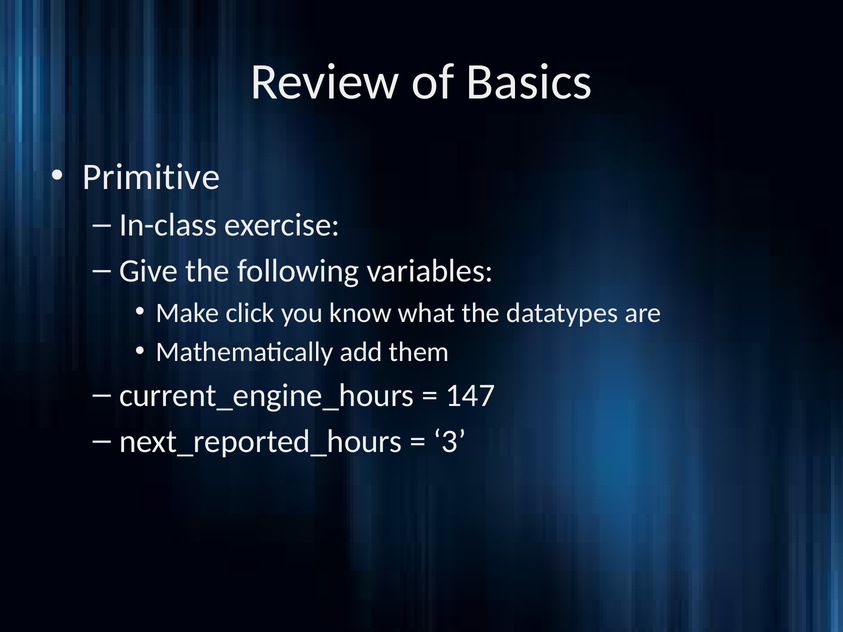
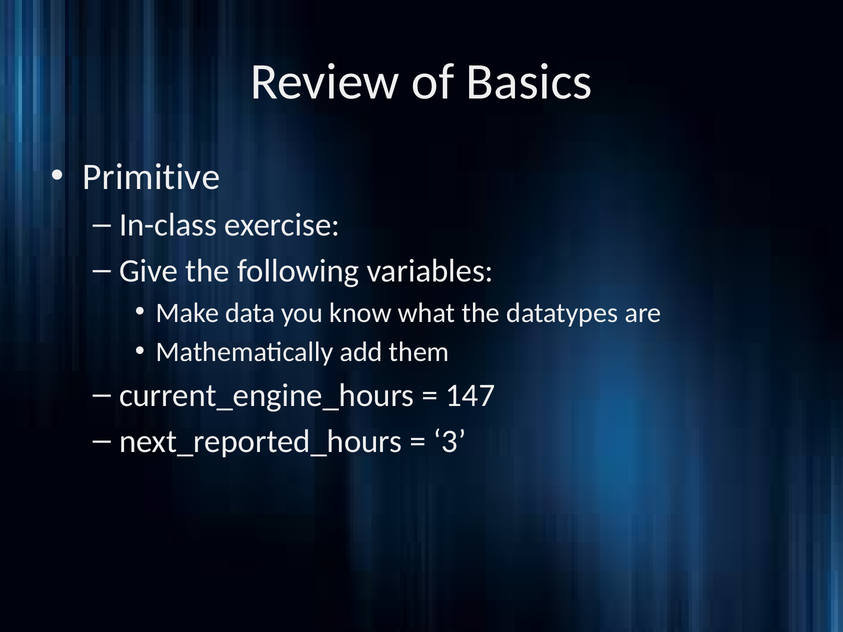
click: click -> data (250, 313)
